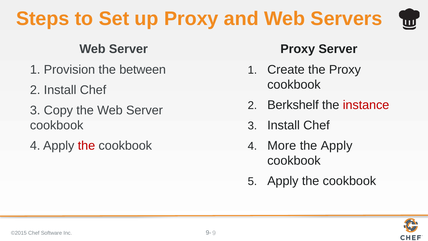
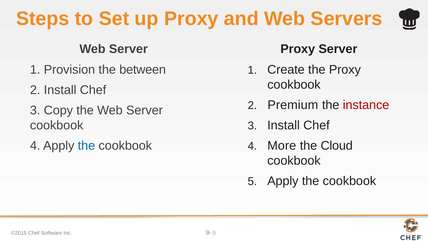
Berkshelf: Berkshelf -> Premium (293, 105)
the colour: red -> blue (86, 145)
the Apply: Apply -> Cloud (337, 146)
